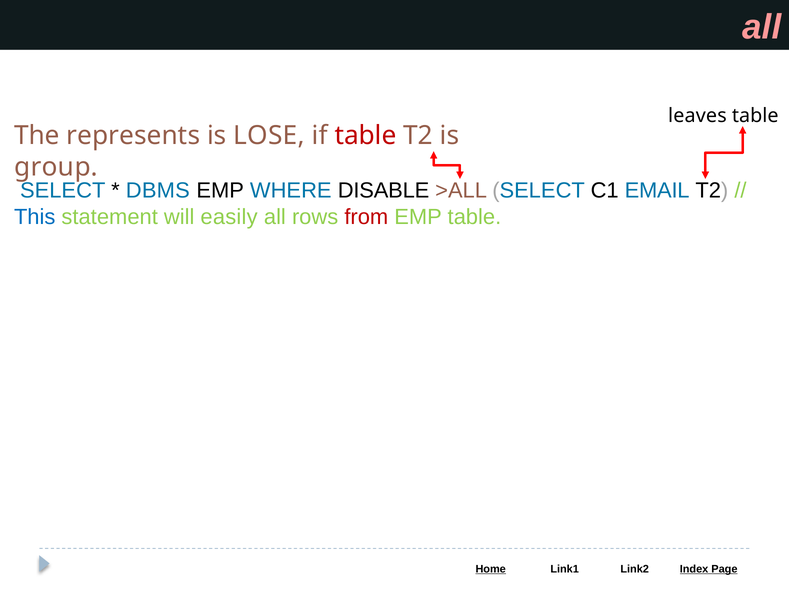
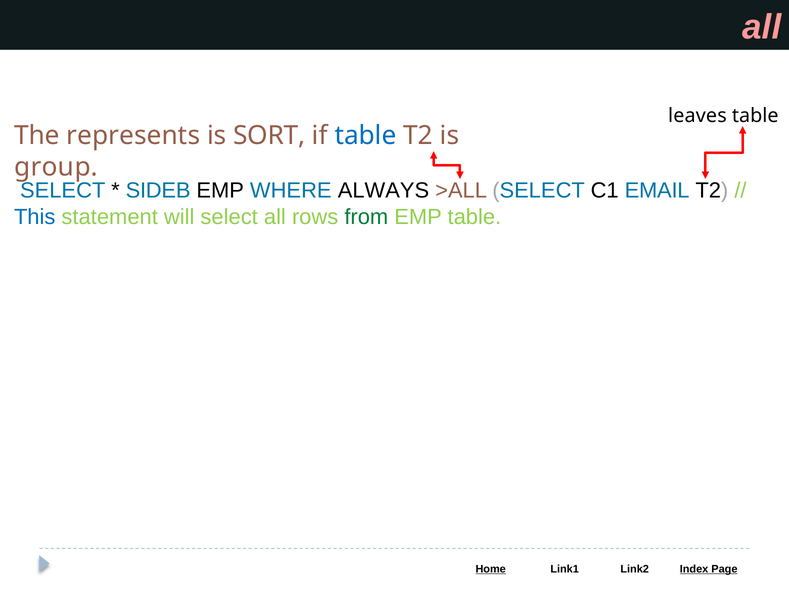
LOSE: LOSE -> SORT (269, 135)
table colour: red -> blue (366, 135)
DBMS: DBMS -> SIDEB (158, 191)
DISABLE: DISABLE -> ALWAYS (383, 191)
will easily: easily -> select (229, 217)
from colour: red -> green (366, 217)
